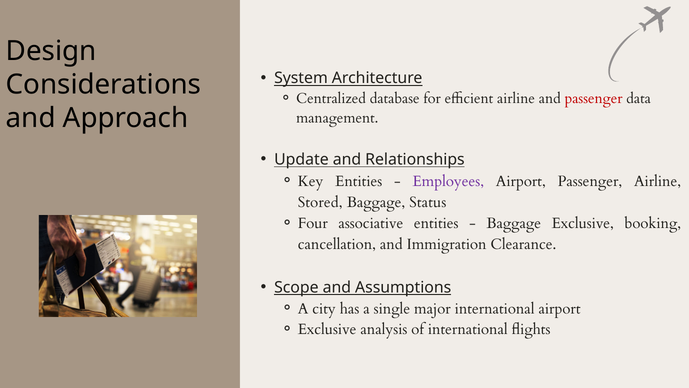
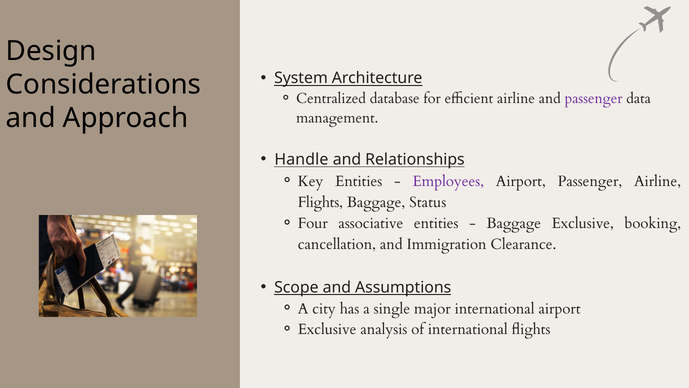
passenger colour: red -> purple (594, 99)
Update: Update -> Handle (301, 159)
Stored: Stored -> Flights (320, 202)
